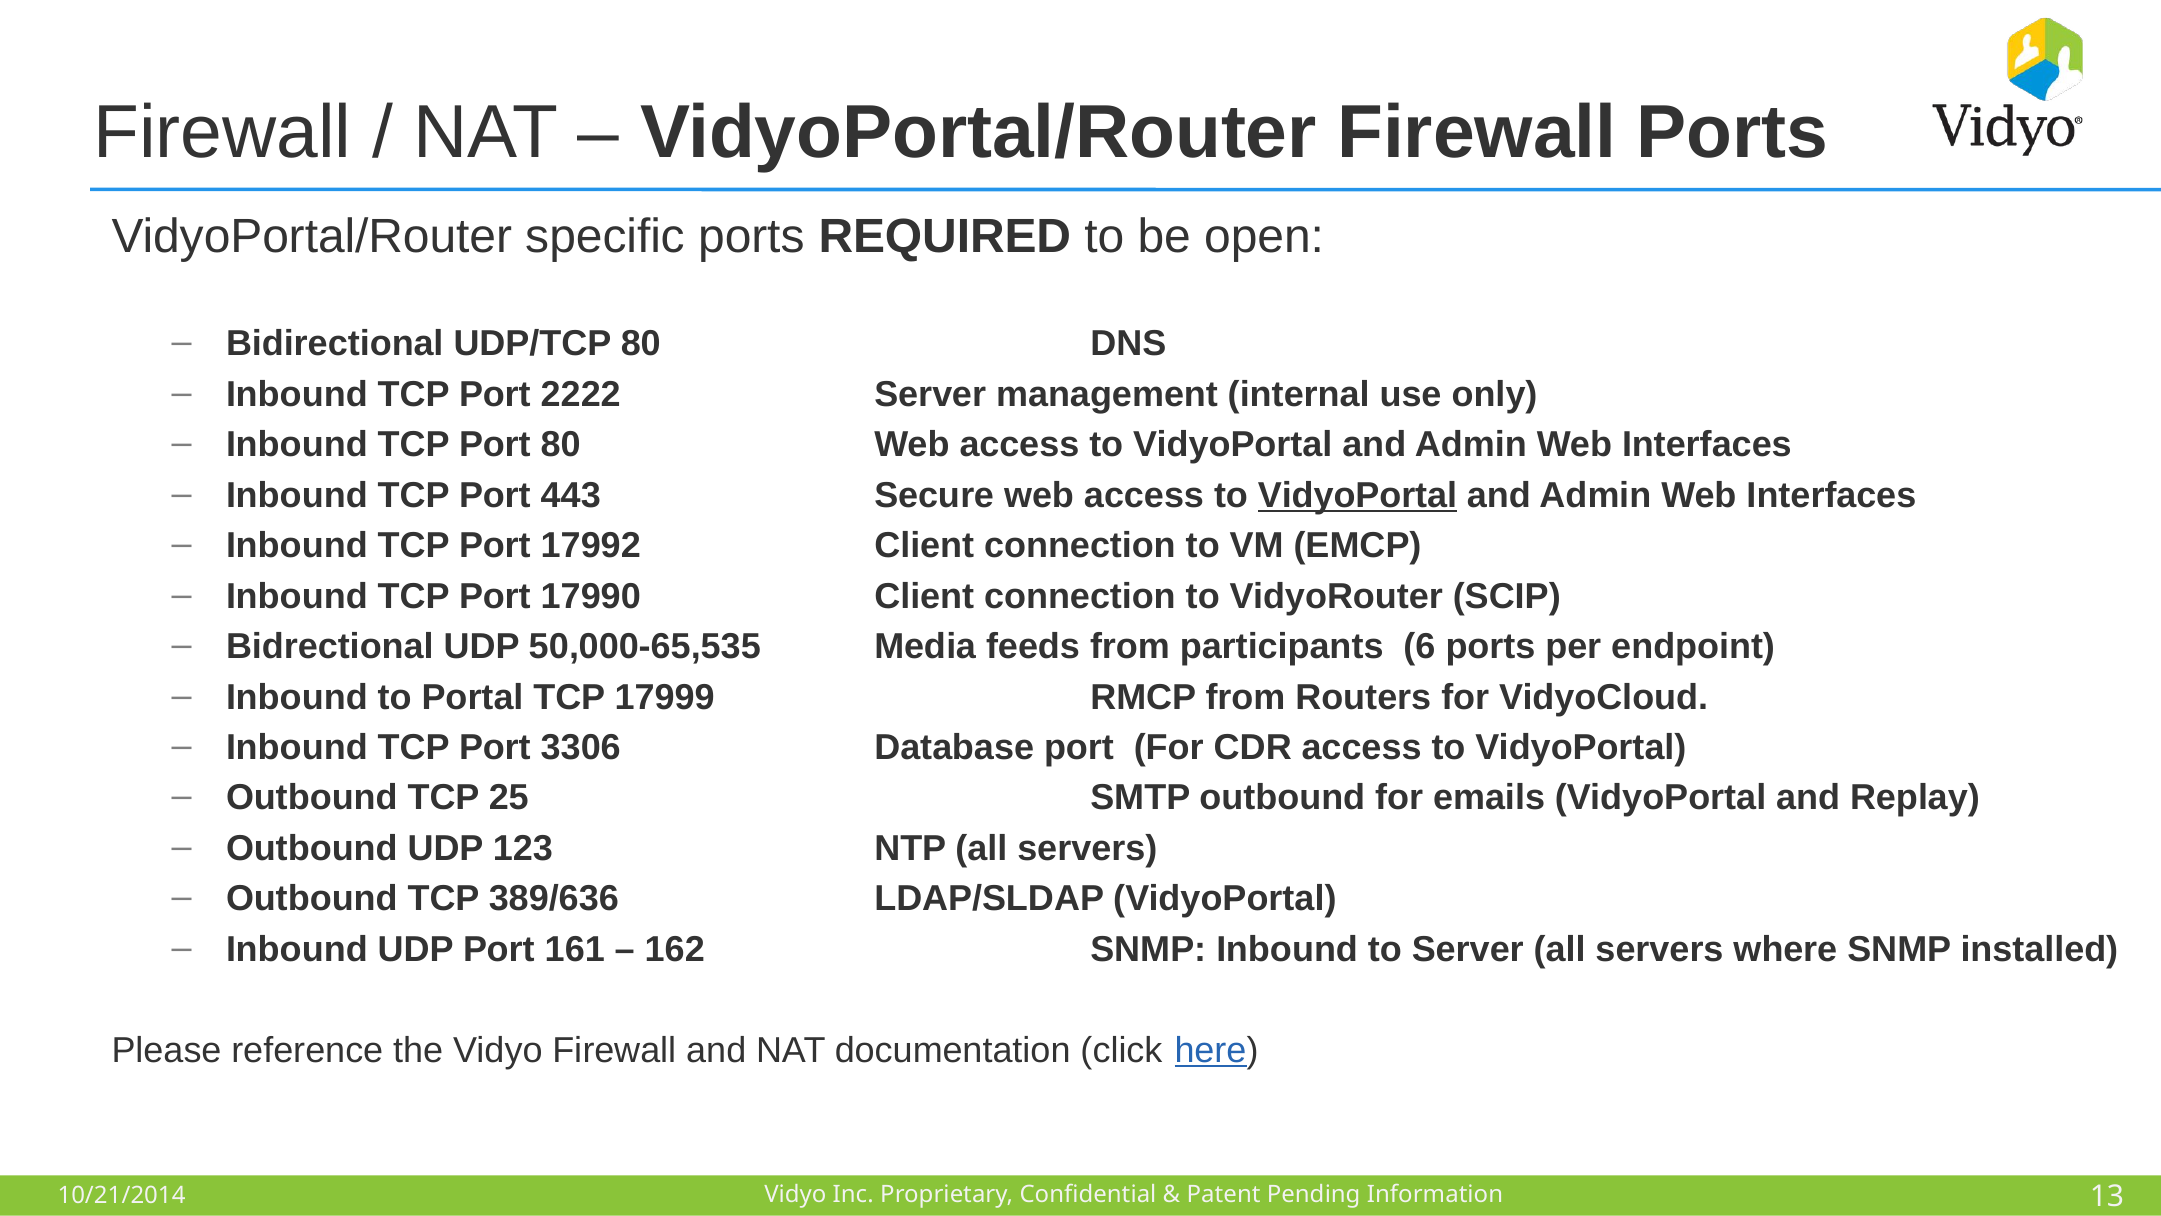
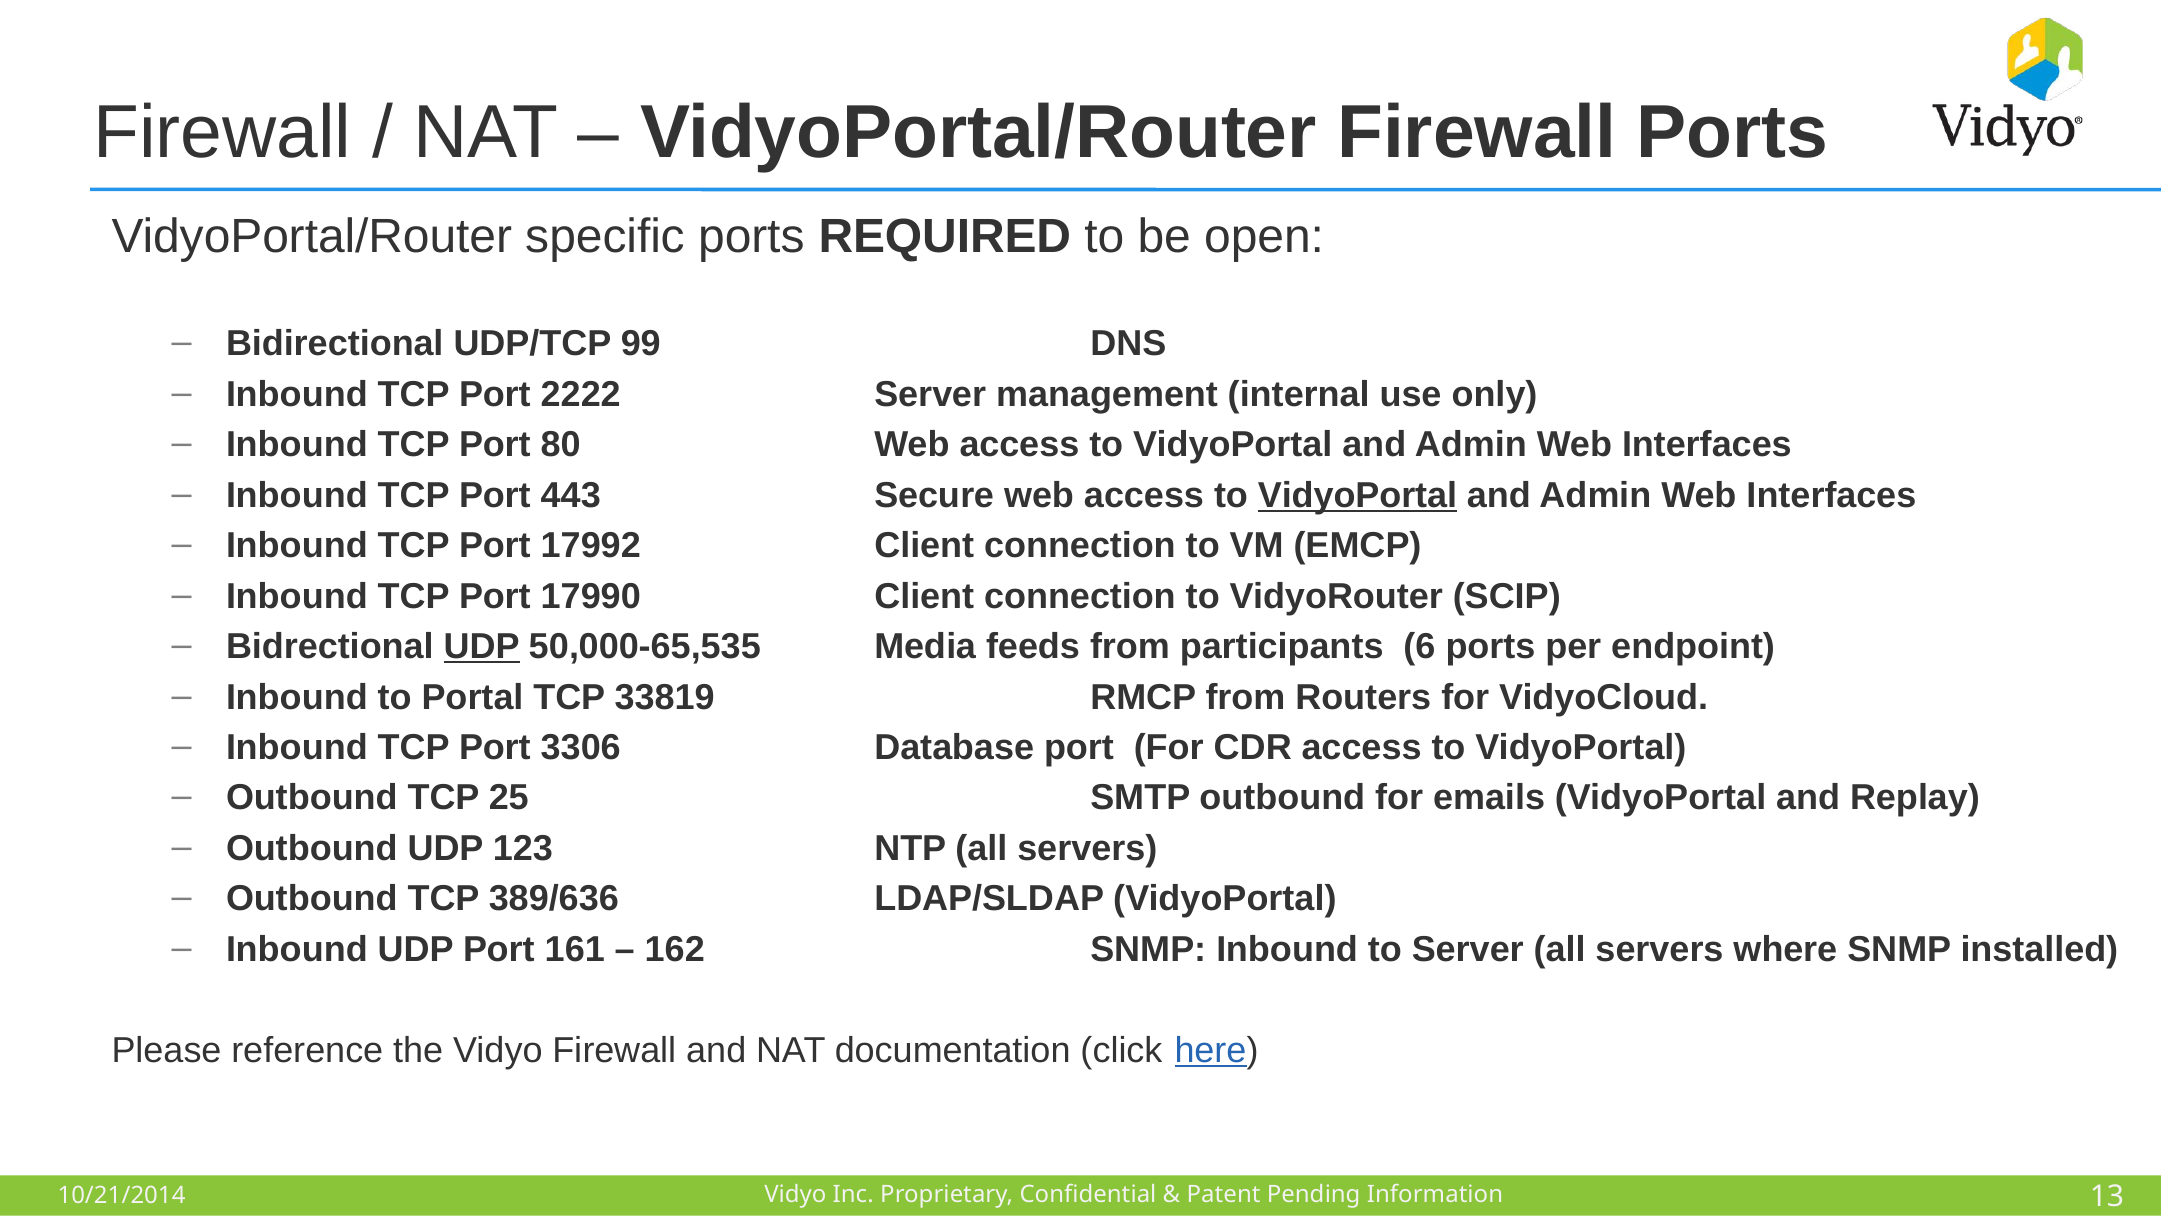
UDP/TCP 80: 80 -> 99 (641, 344)
UDP underline: none -> present (482, 646)
17999: 17999 -> 33819 (665, 697)
